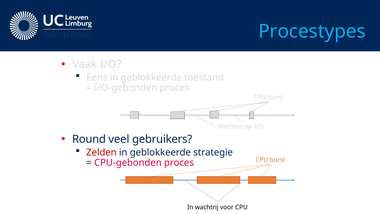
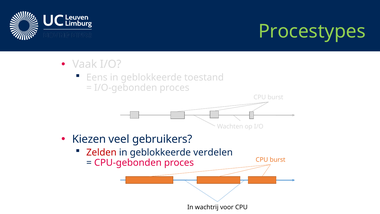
Procestypes colour: light blue -> light green (312, 31)
Round: Round -> Kiezen (89, 139)
strategie: strategie -> verdelen (213, 152)
